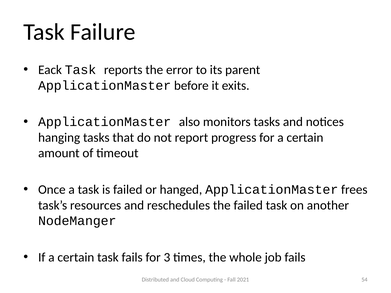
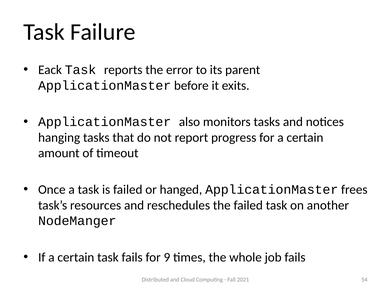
3: 3 -> 9 (167, 258)
